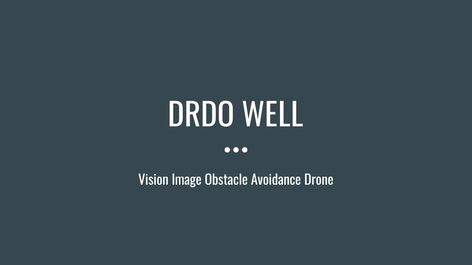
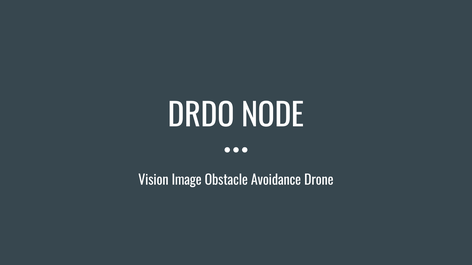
WELL: WELL -> NODE (273, 116)
